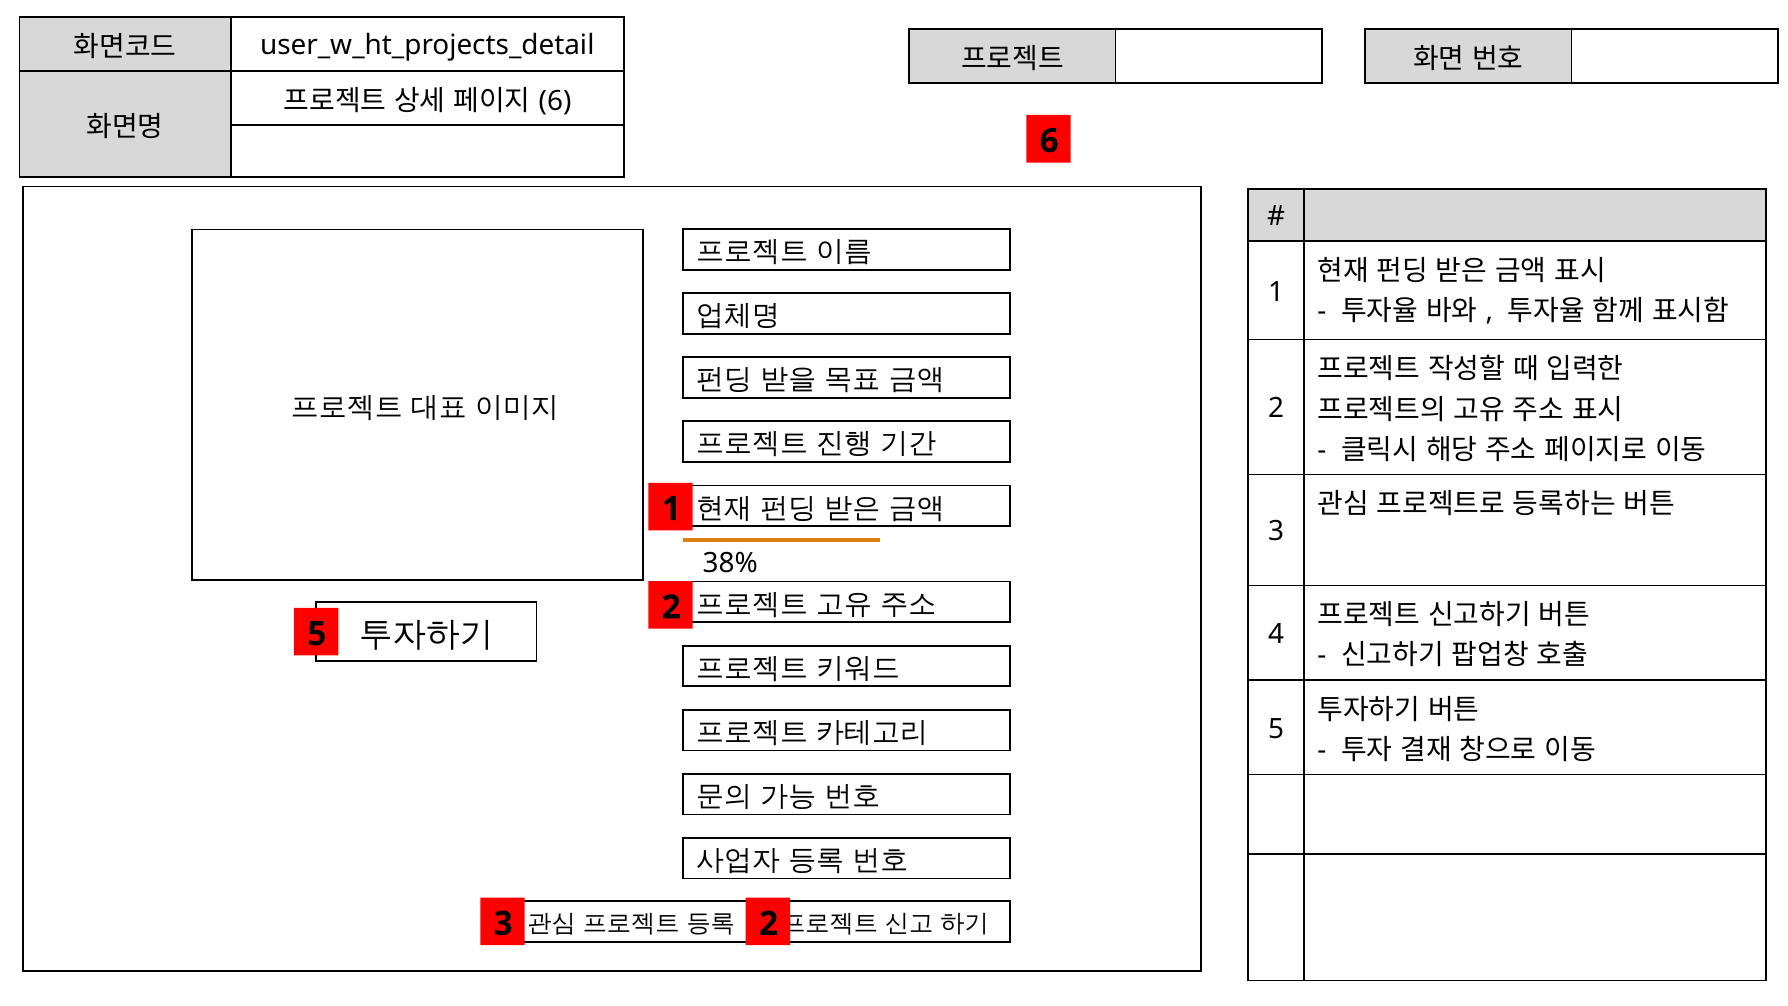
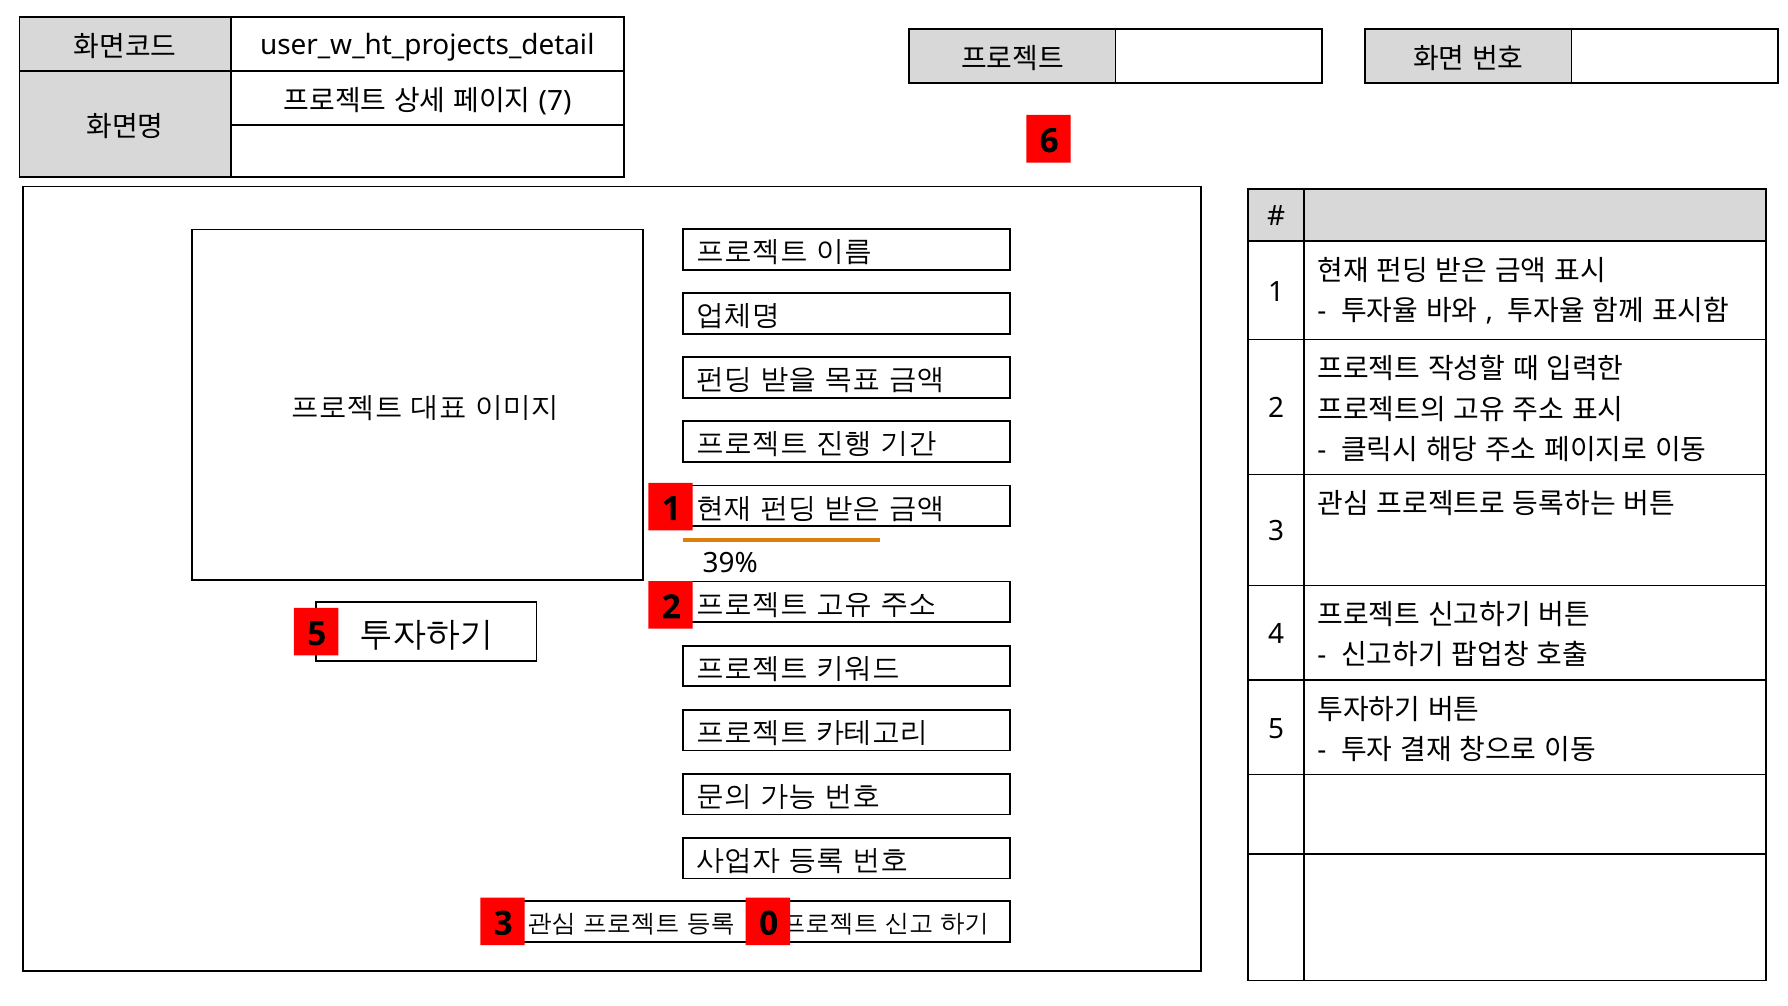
6: 6 -> 7 (555, 101)
38%: 38% -> 39% (730, 563)
3 2: 2 -> 0 (769, 923)
